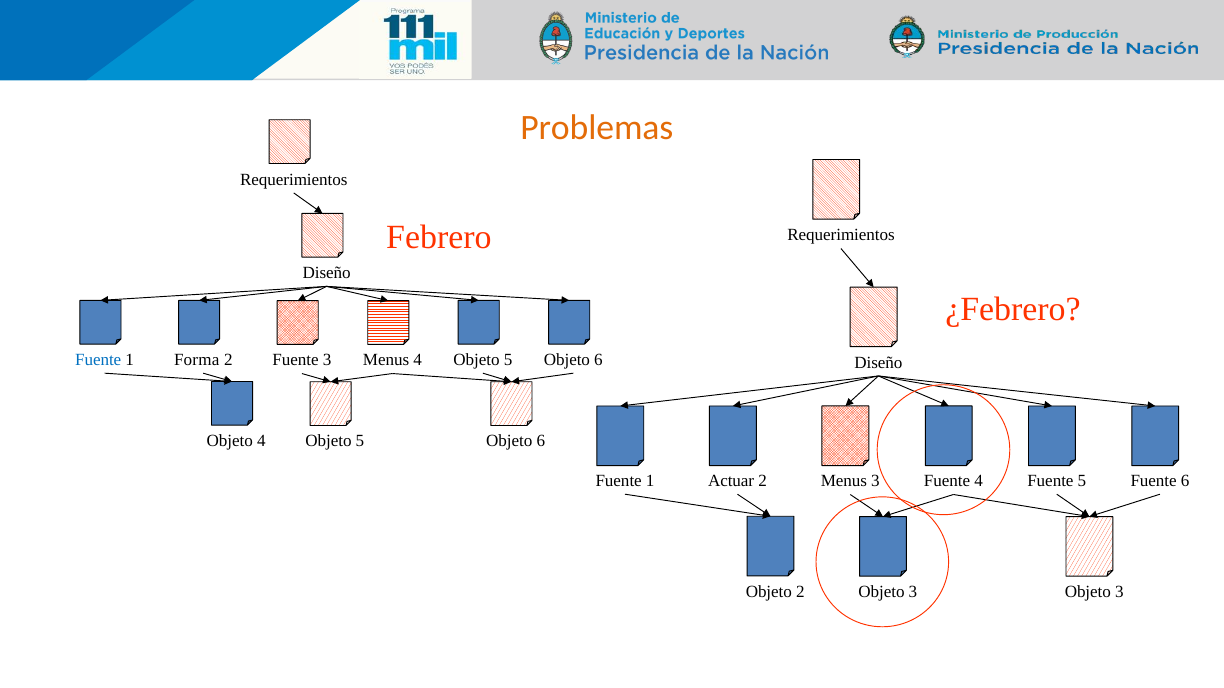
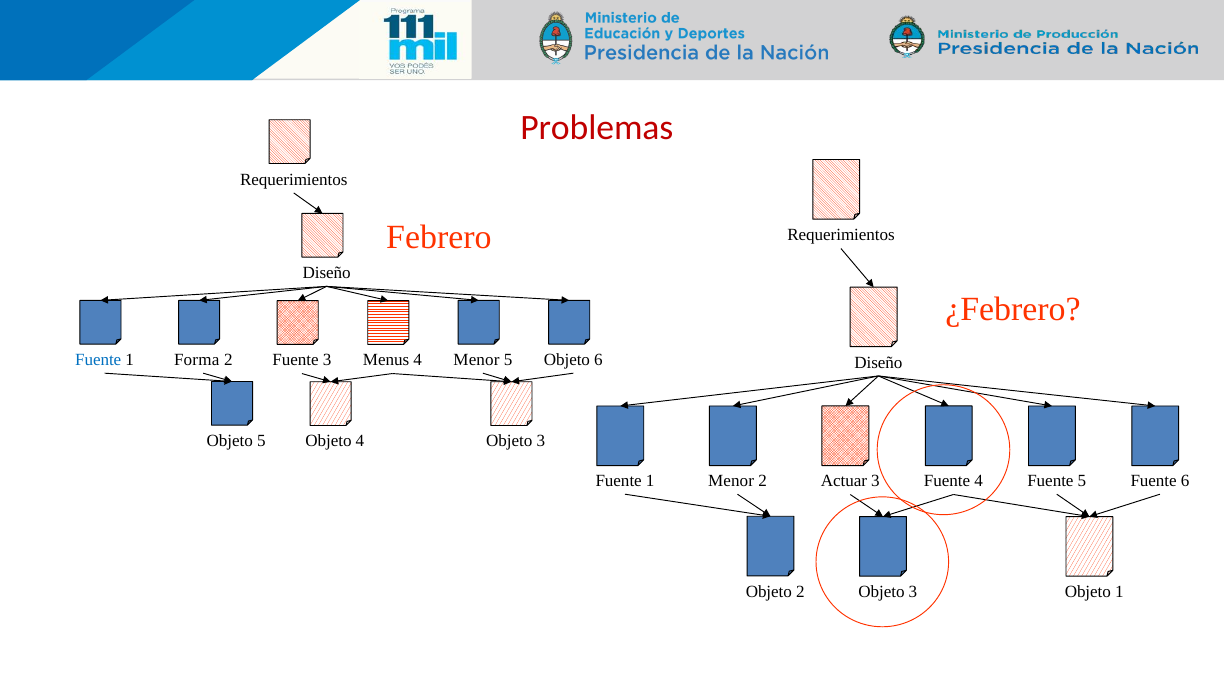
Problemas colour: orange -> red (597, 128)
Objeto: Objeto -> Menor (476, 360)
Objeto 4: 4 -> 5 (261, 441)
5: 5 -> 4 (360, 441)
6: 6 -> 3 (541, 442)
1 Actuar: Actuar -> Menor (731, 481)
2 Menus: Menus -> Actuar (844, 481)
3 Objeto 3: 3 -> 1 (1119, 592)
